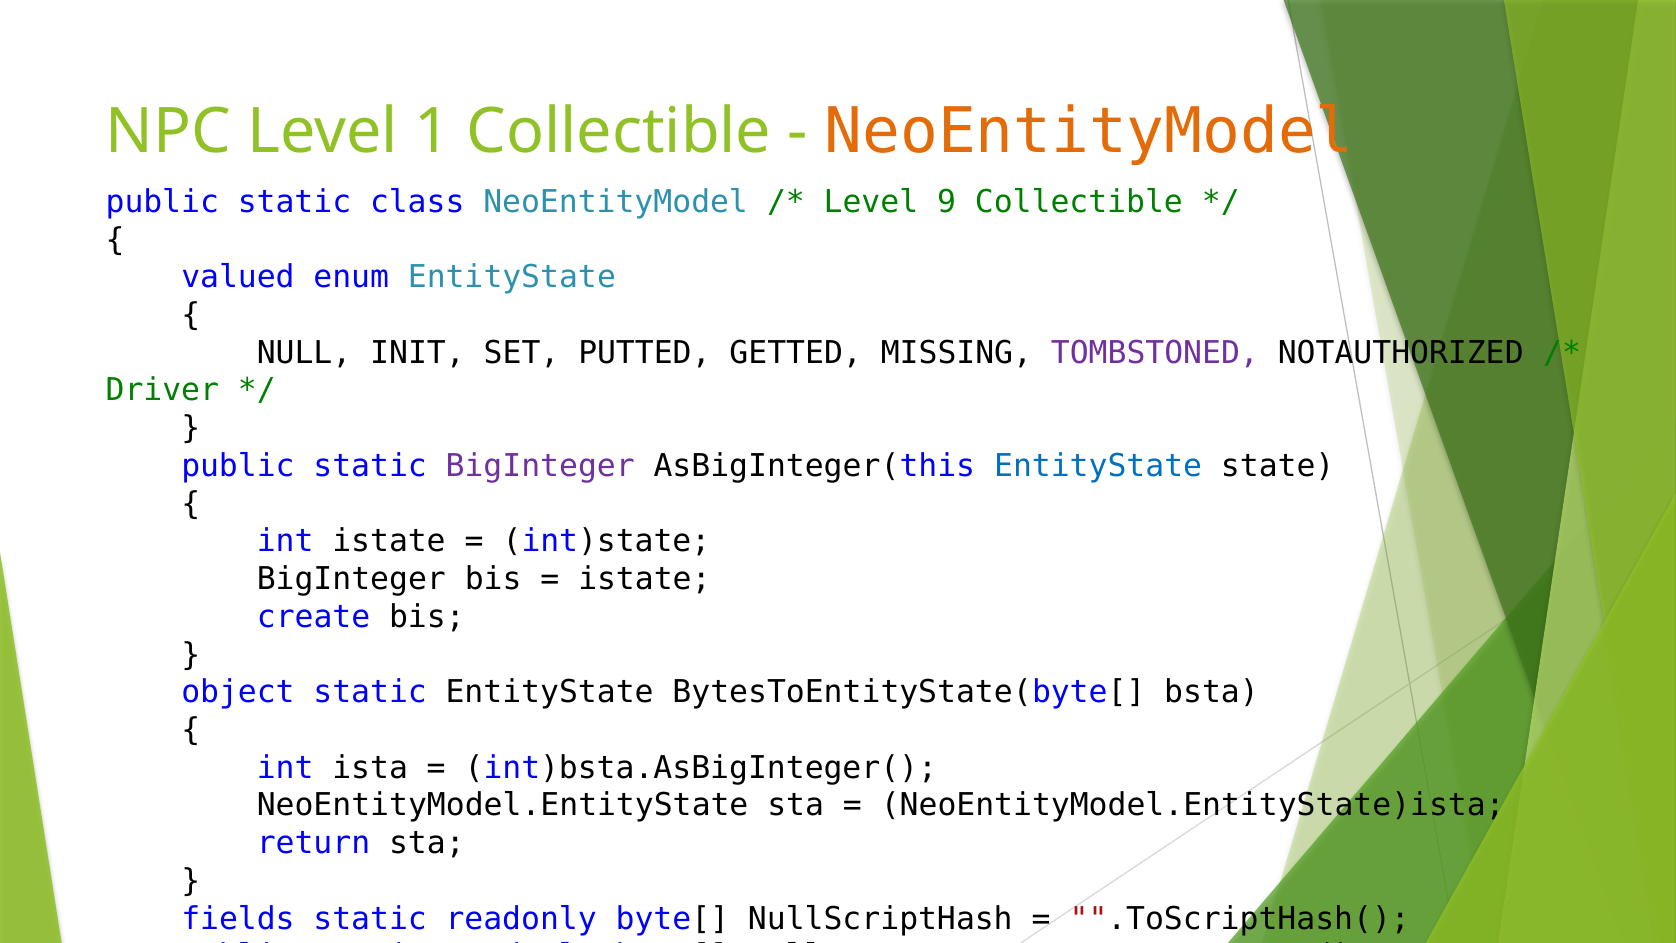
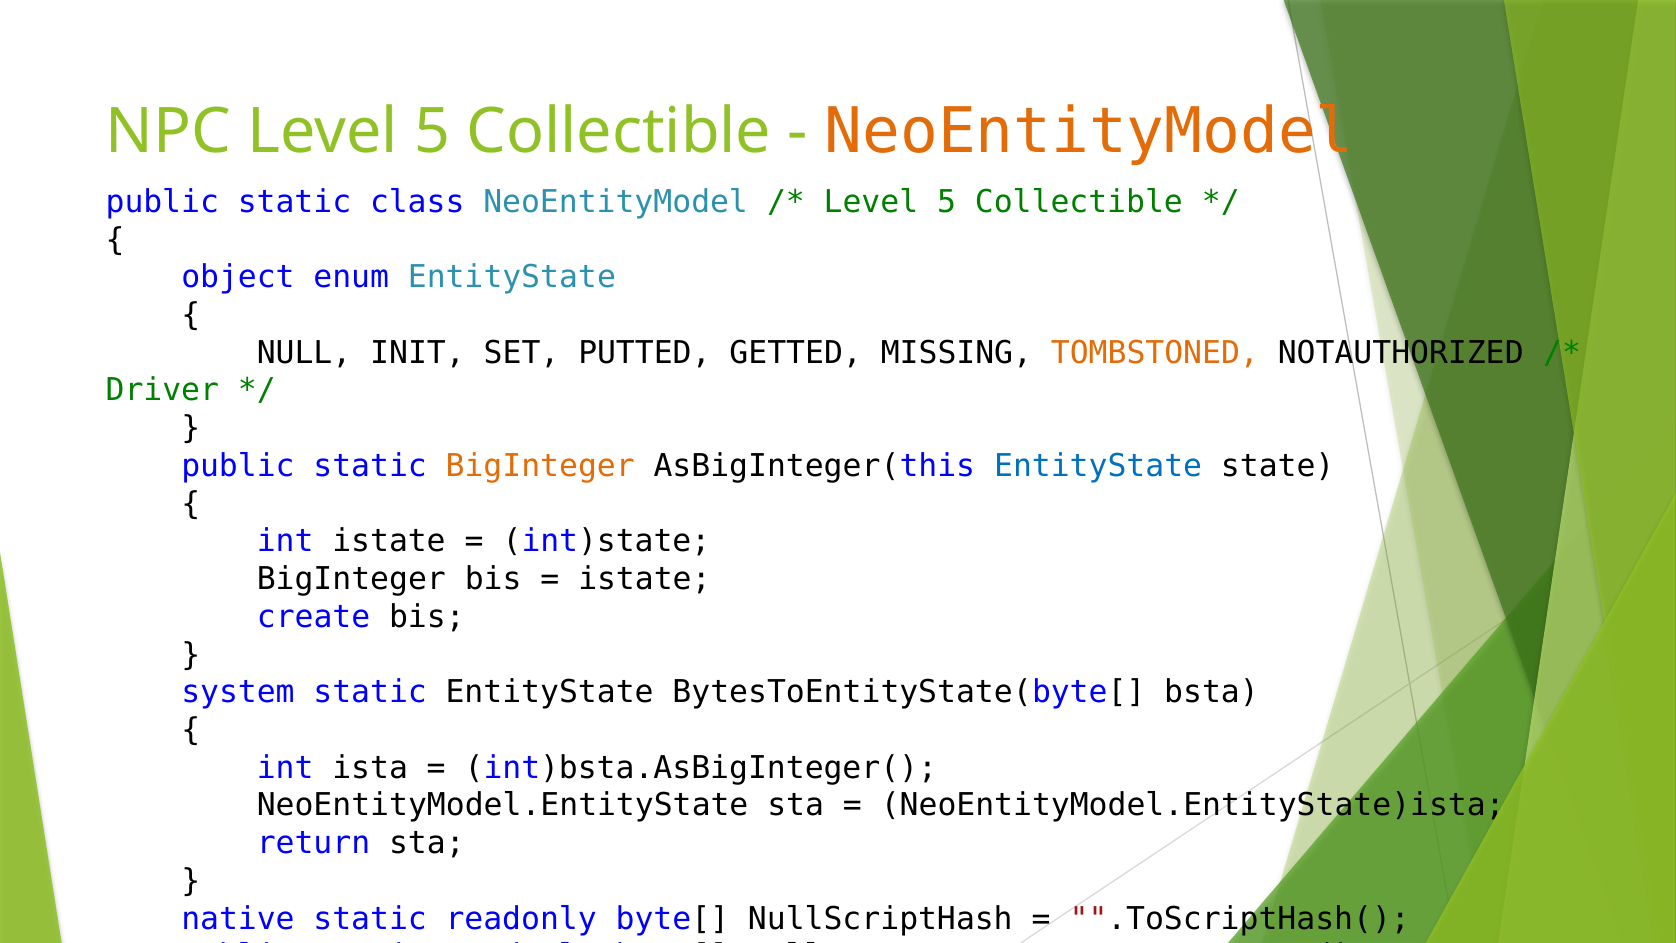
NPC Level 1: 1 -> 5 (432, 132)
9: 9 -> 5 (946, 202)
valued: valued -> object (238, 277)
TOMBSTONED colour: purple -> orange (1155, 353)
BigInteger colour: purple -> orange (540, 466)
object: object -> system (238, 692)
fields: fields -> native (238, 918)
